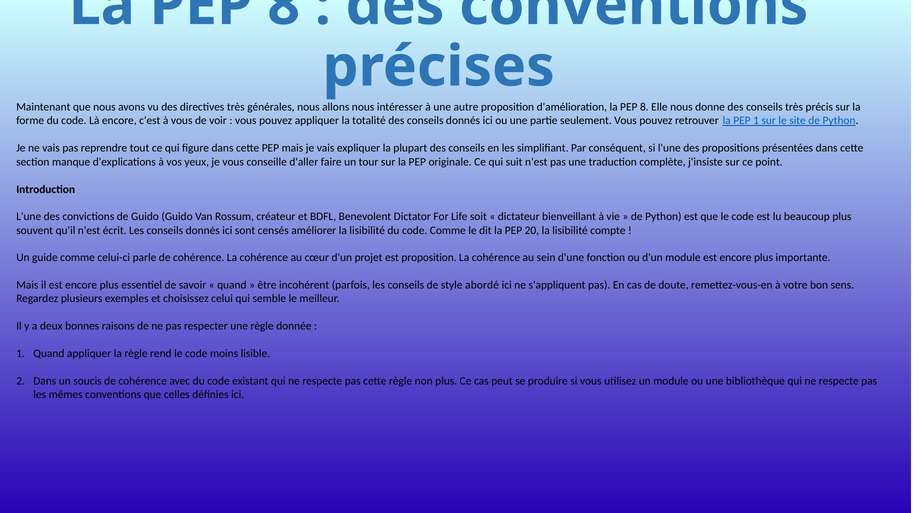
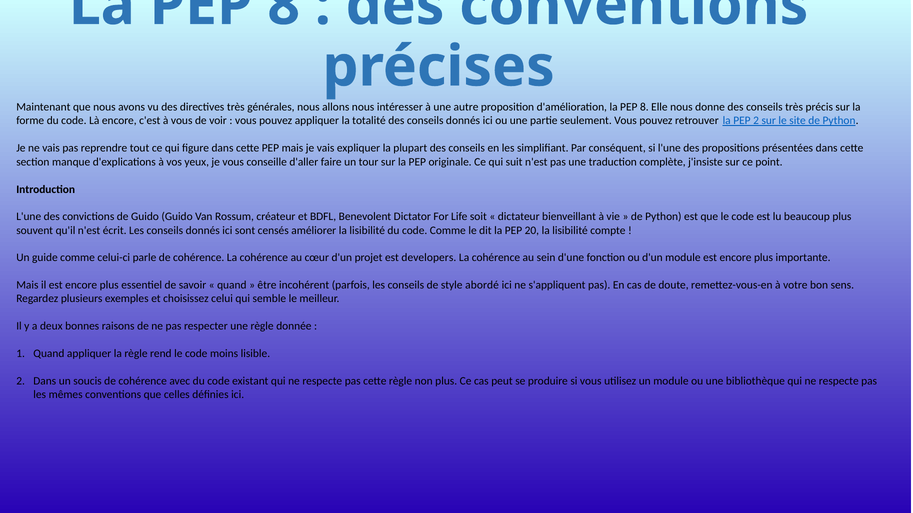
PEP 1: 1 -> 2 (756, 121)
est proposition: proposition -> developers (429, 258)
